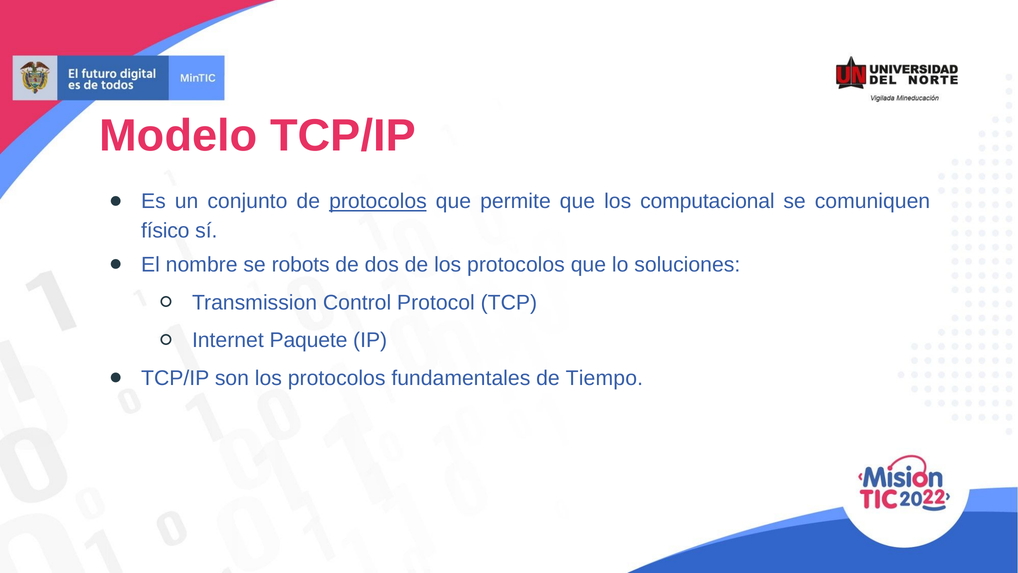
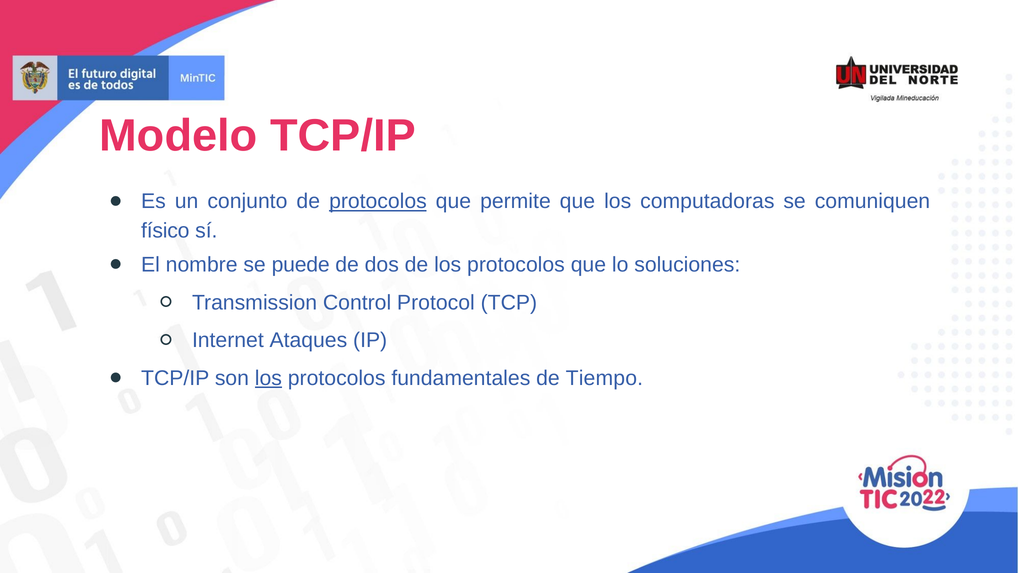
computacional: computacional -> computadoras (707, 201)
robots: robots -> puede (301, 265)
Paquete: Paquete -> Ataques (308, 340)
los underline: none -> present (268, 378)
